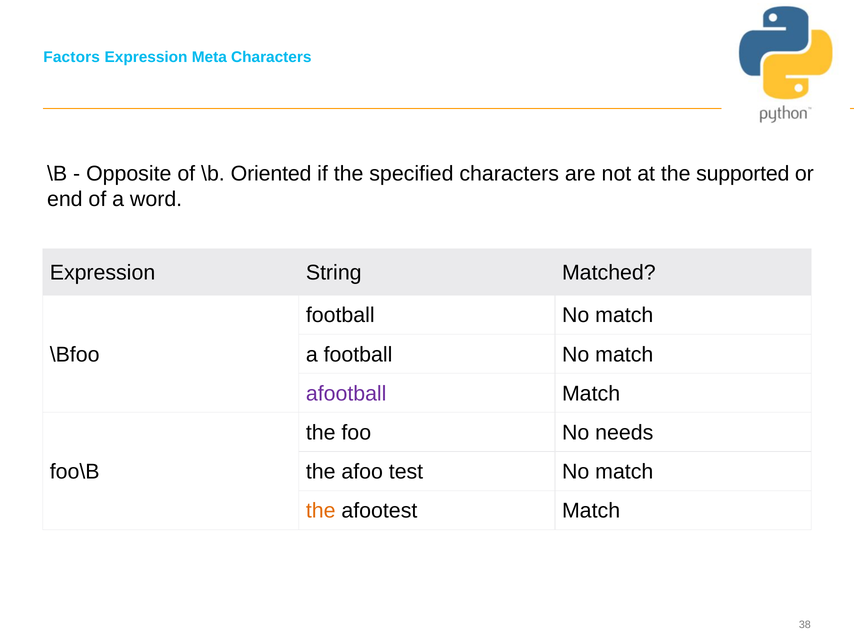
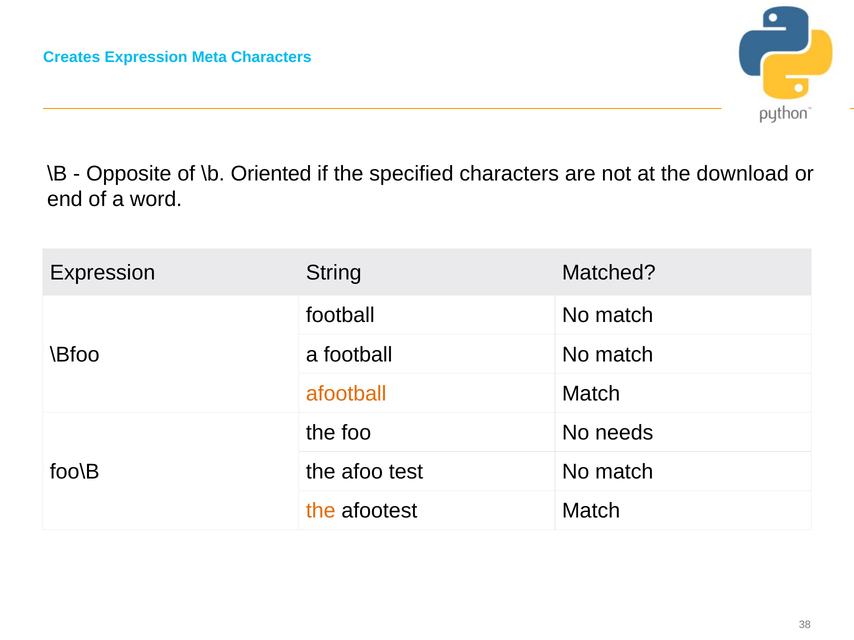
Factors: Factors -> Creates (72, 57)
supported: supported -> download (743, 174)
afootball colour: purple -> orange (346, 394)
